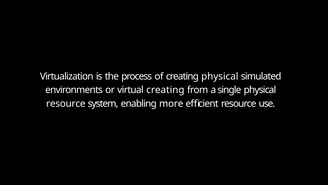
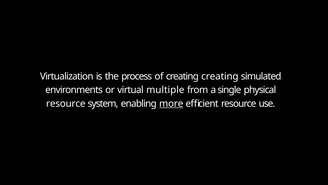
creating physical: physical -> creating (220, 76)
virtual creating: creating -> multiple (165, 90)
more underline: none -> present (171, 103)
